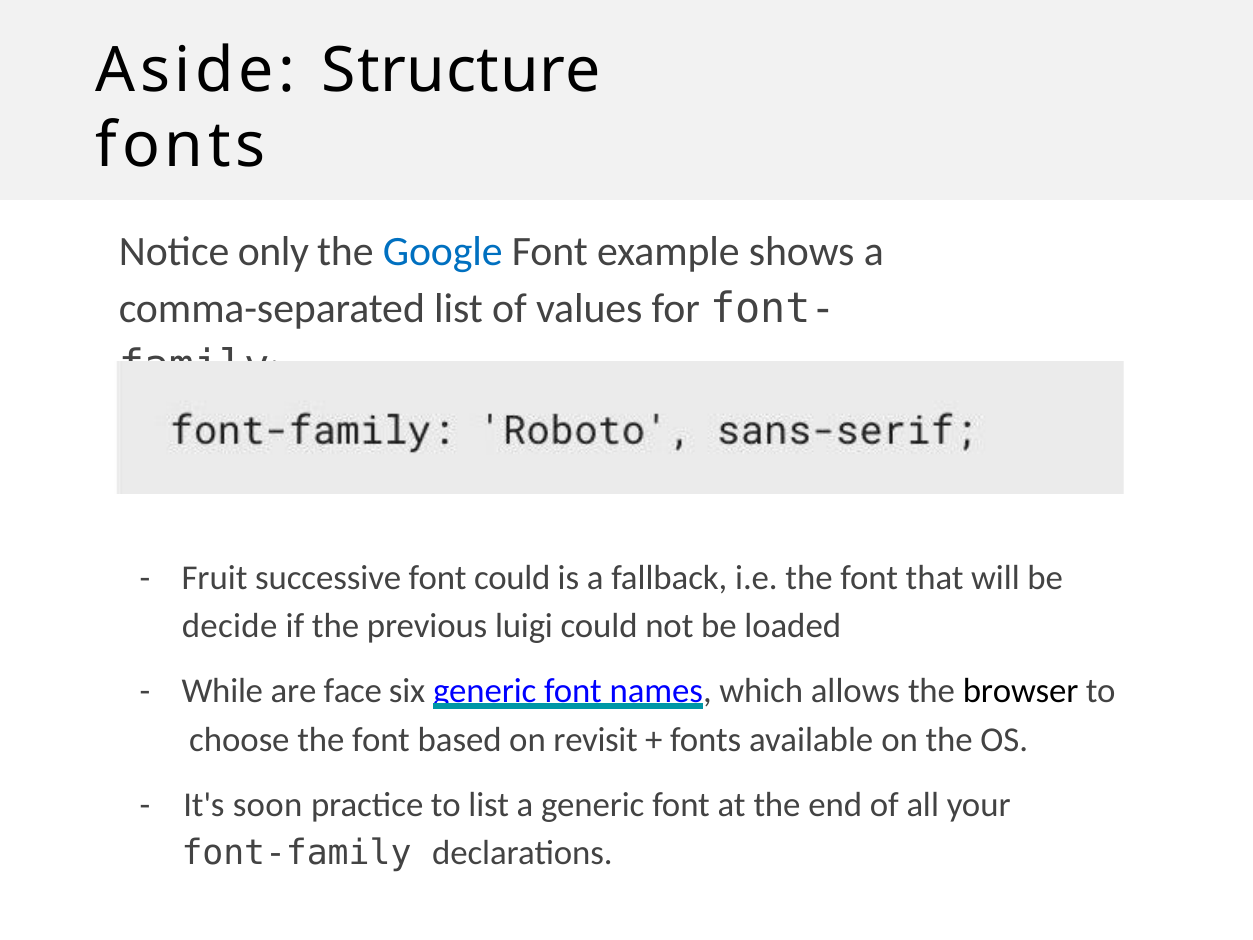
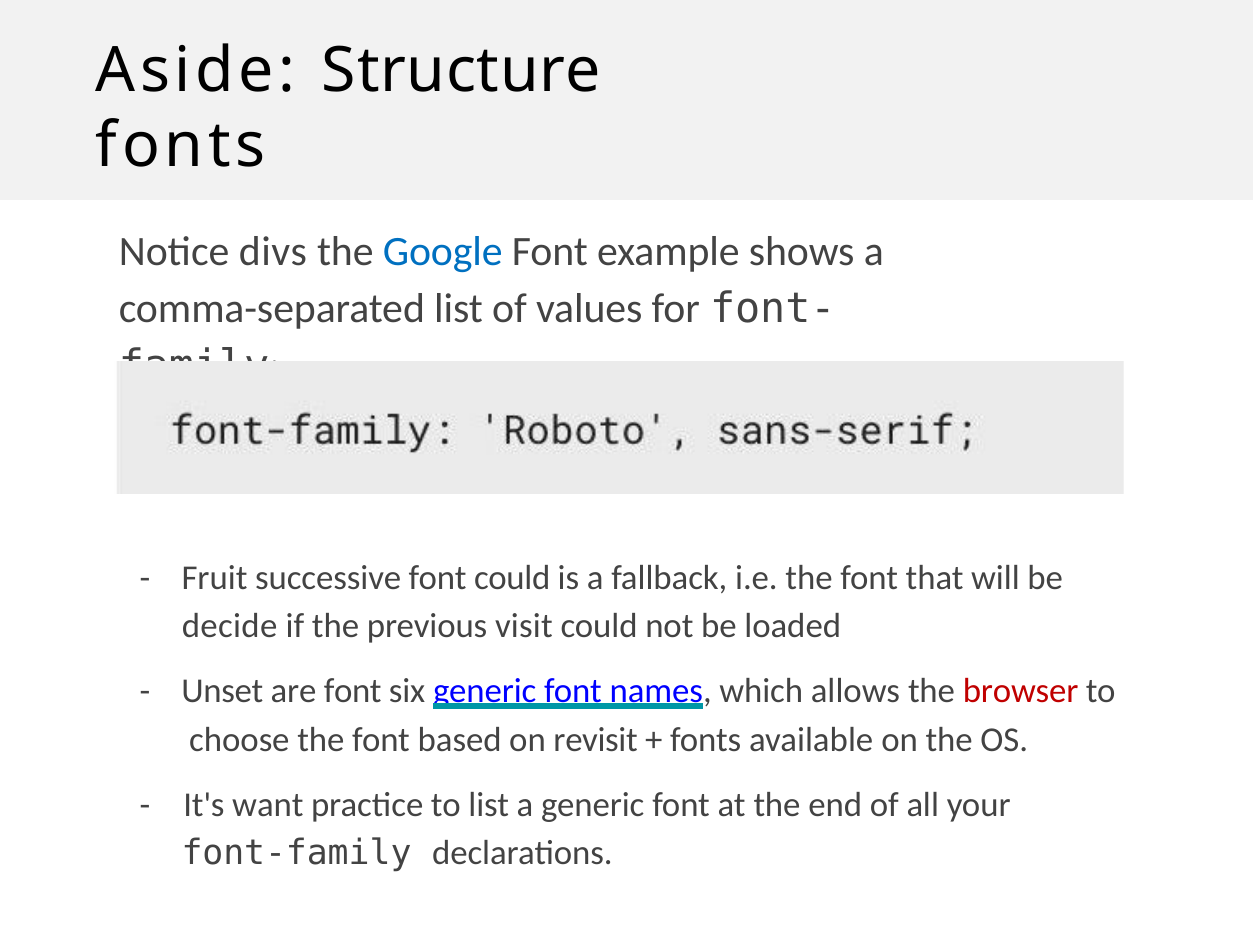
only: only -> divs (273, 252)
luigi: luigi -> visit (524, 625)
While: While -> Unset (222, 691)
are face: face -> font (353, 691)
browser colour: black -> red (1021, 691)
soon: soon -> want (268, 805)
